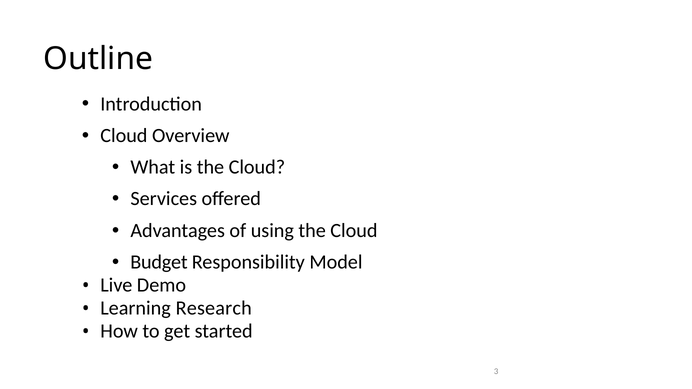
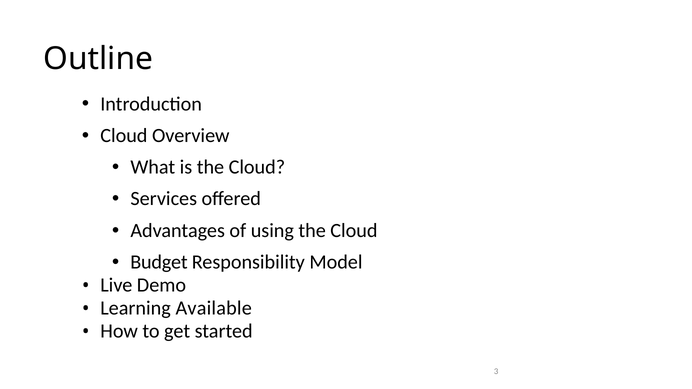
Research: Research -> Available (214, 308)
